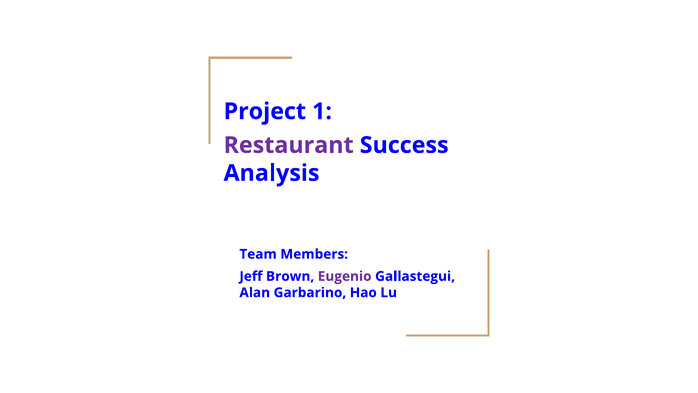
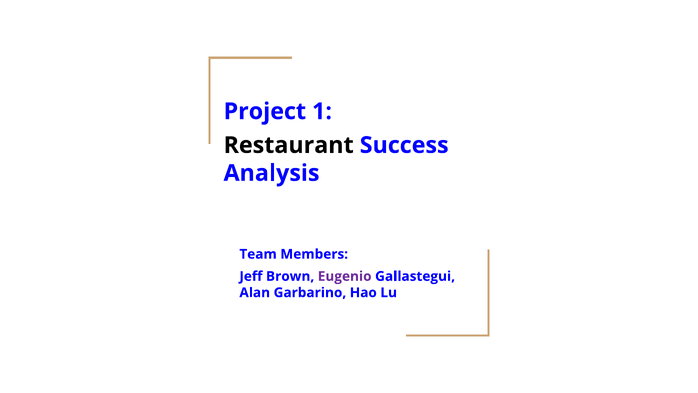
Restaurant colour: purple -> black (289, 145)
